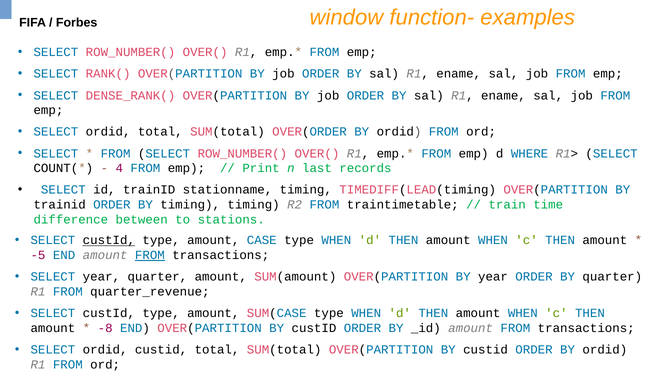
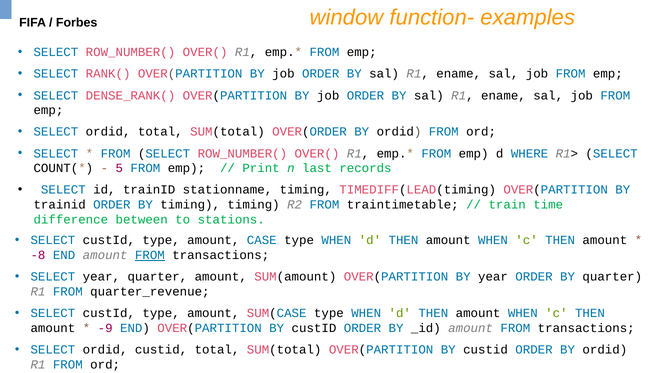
4: 4 -> 5 (119, 168)
custId underline: present -> none (109, 240)
-5: -5 -> -8 (38, 255)
-8: -8 -> -9 (105, 328)
